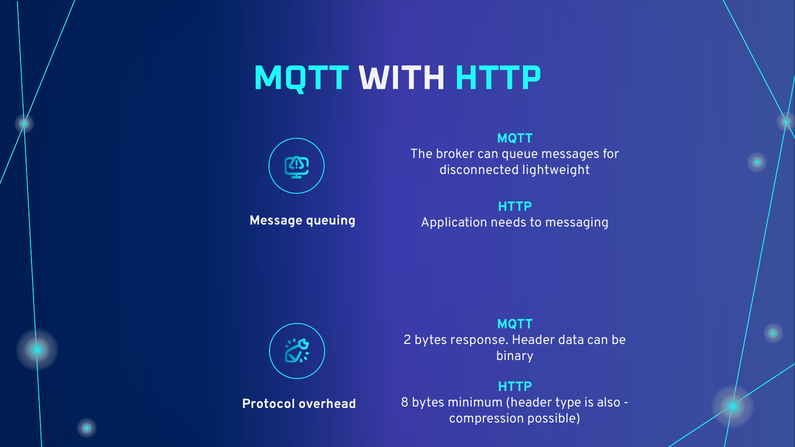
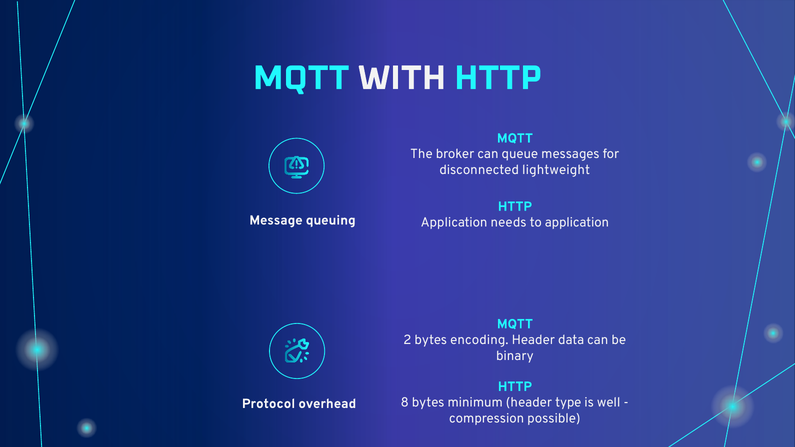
to messaging: messaging -> application (577, 222)
response: response -> encoding (479, 340)
also: also -> well (609, 403)
